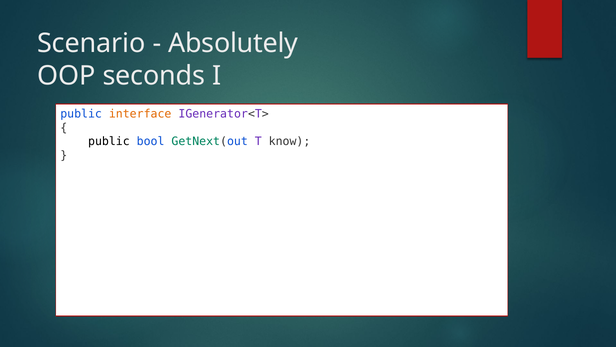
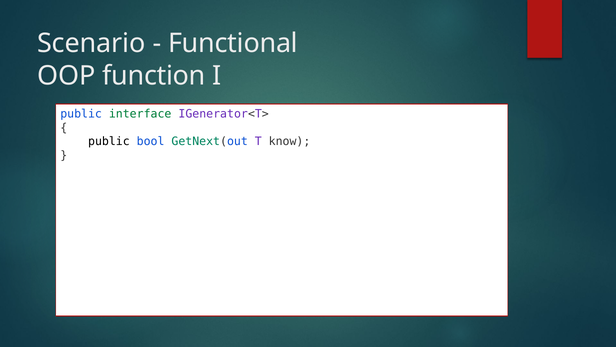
Absolutely: Absolutely -> Functional (233, 43)
seconds: seconds -> function (154, 76)
interface colour: orange -> green (140, 114)
